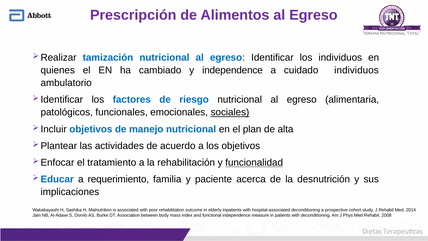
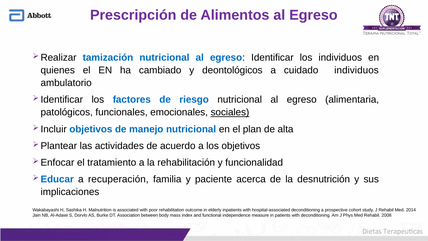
y independence: independence -> deontológicos (232, 70)
funcionalidad underline: present -> none (254, 162)
requerimiento: requerimiento -> recuperación (118, 179)
